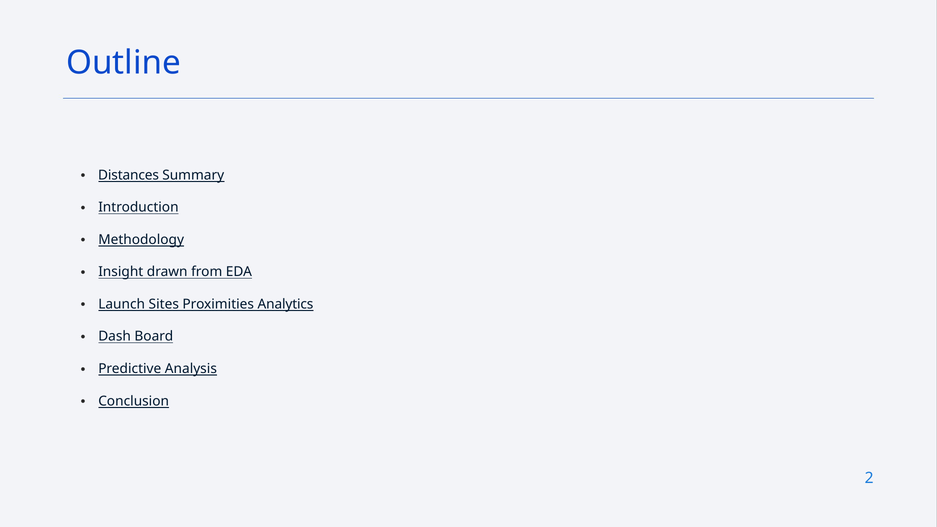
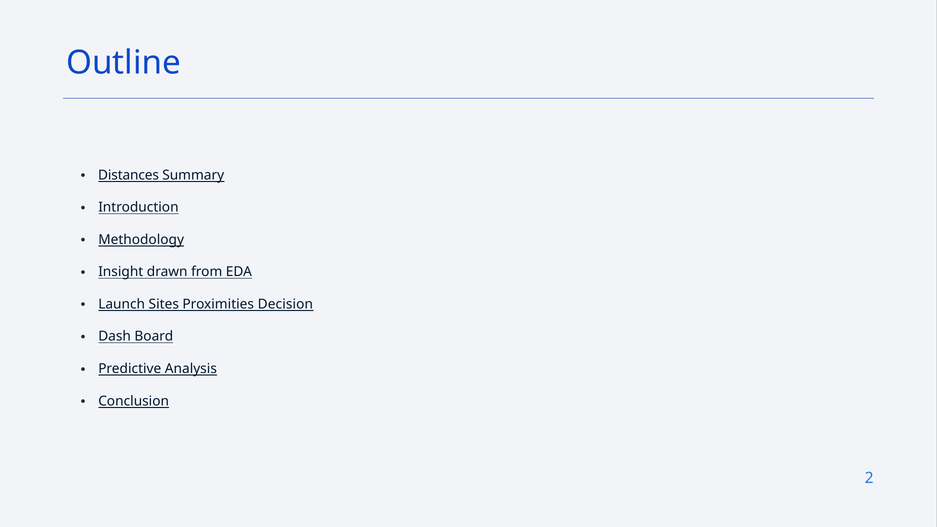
Analytics: Analytics -> Decision (285, 304)
